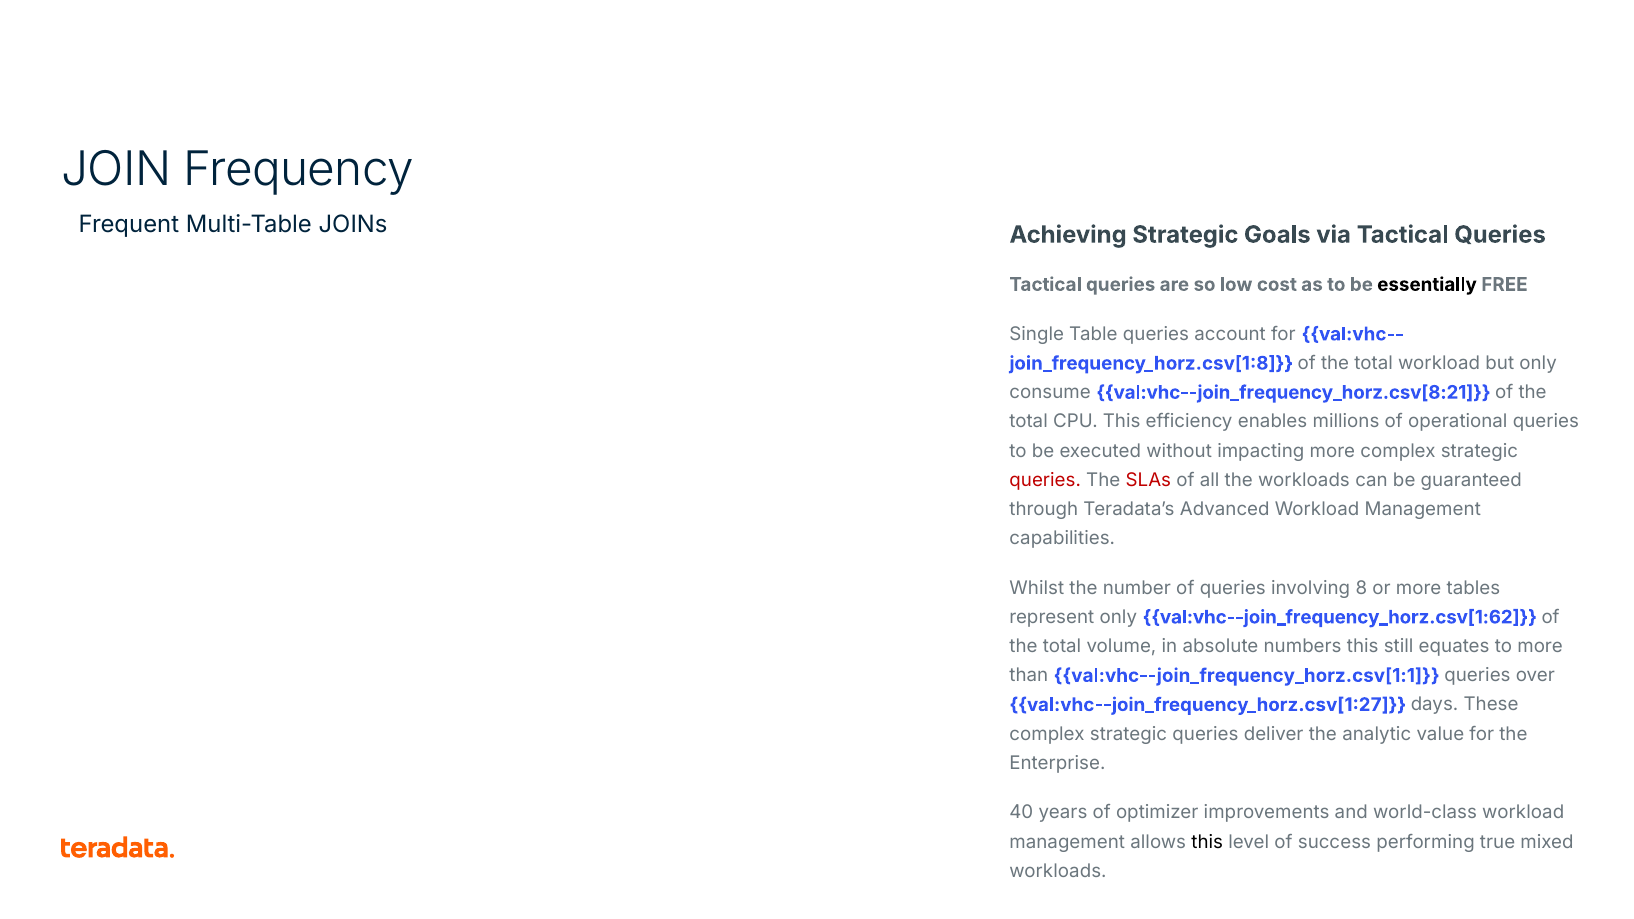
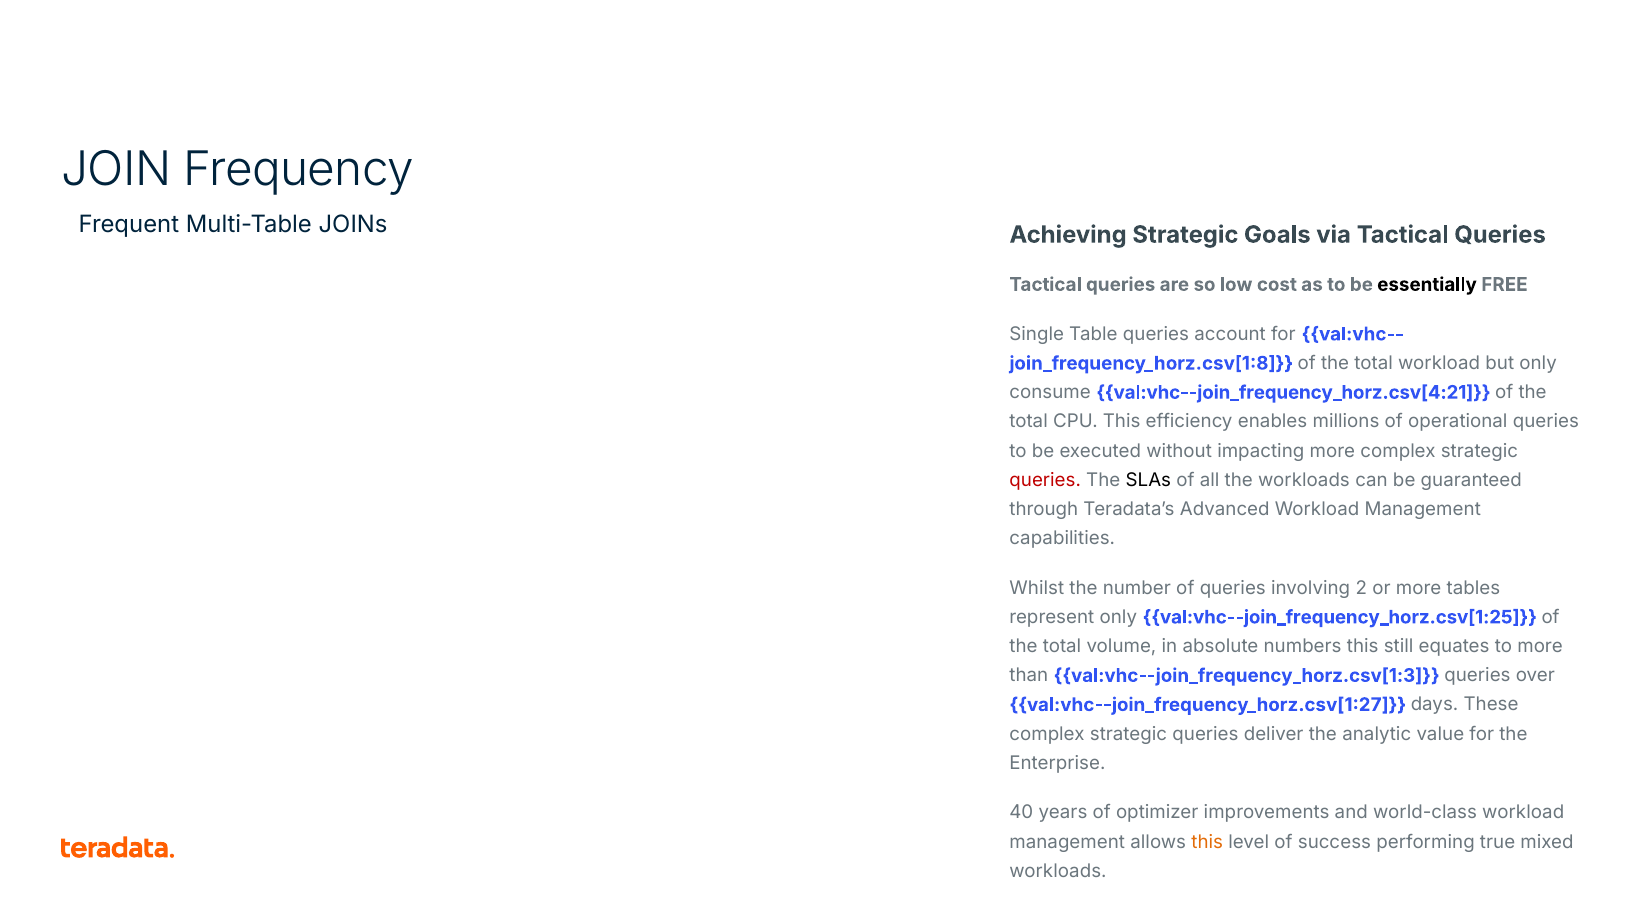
val:vhc--join_frequency_horz.csv[8:21: val:vhc--join_frequency_horz.csv[8:21 -> val:vhc--join_frequency_horz.csv[4:21 (1293, 393)
SLAs colour: red -> black (1148, 480)
8: 8 -> 2 (1361, 588)
val:vhc--join_frequency_horz.csv[1:62: val:vhc--join_frequency_horz.csv[1:62 -> val:vhc--join_frequency_horz.csv[1:25 (1340, 617)
val:vhc--join_frequency_horz.csv[1:1: val:vhc--join_frequency_horz.csv[1:1 -> val:vhc--join_frequency_horz.csv[1:3 (1247, 676)
this colour: black -> orange (1207, 842)
